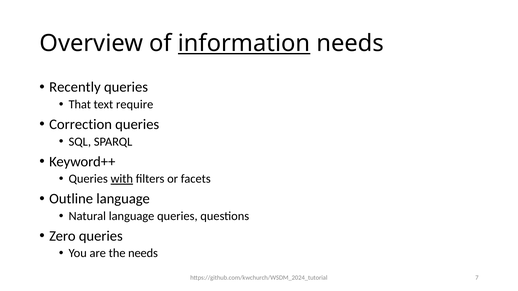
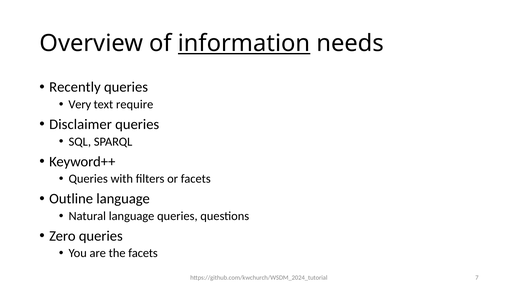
That: That -> Very (80, 105)
Correction: Correction -> Disclaimer (81, 125)
with underline: present -> none (122, 179)
the needs: needs -> facets (143, 254)
